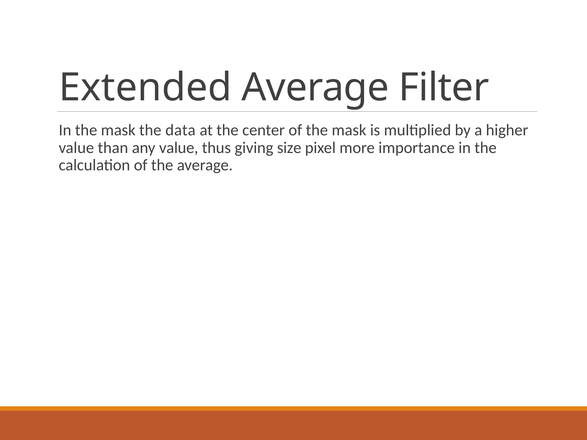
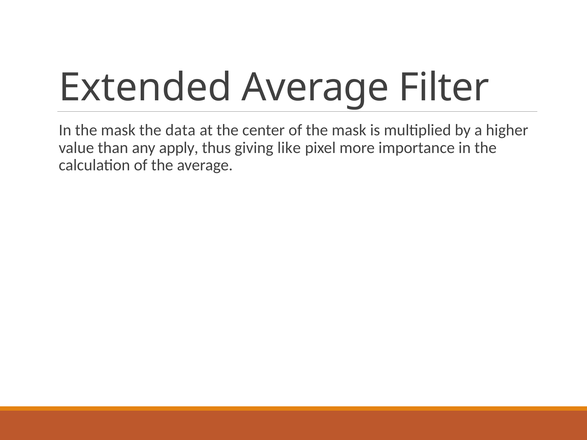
any value: value -> apply (179, 148)
size: size -> like (289, 148)
